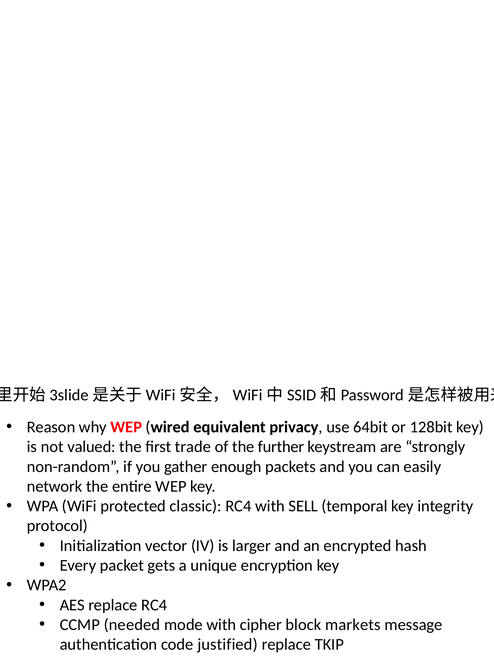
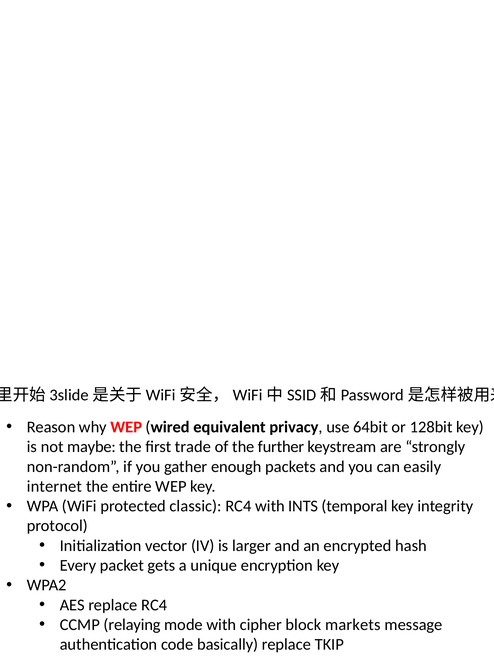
valued: valued -> maybe (92, 447)
network: network -> internet (55, 486)
SELL: SELL -> INTS (303, 506)
needed: needed -> relaying (132, 624)
justified: justified -> basically (228, 644)
